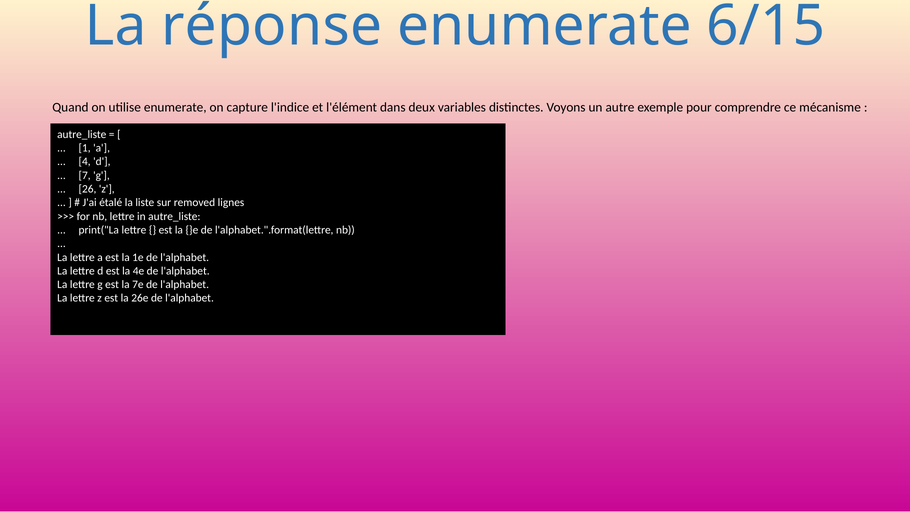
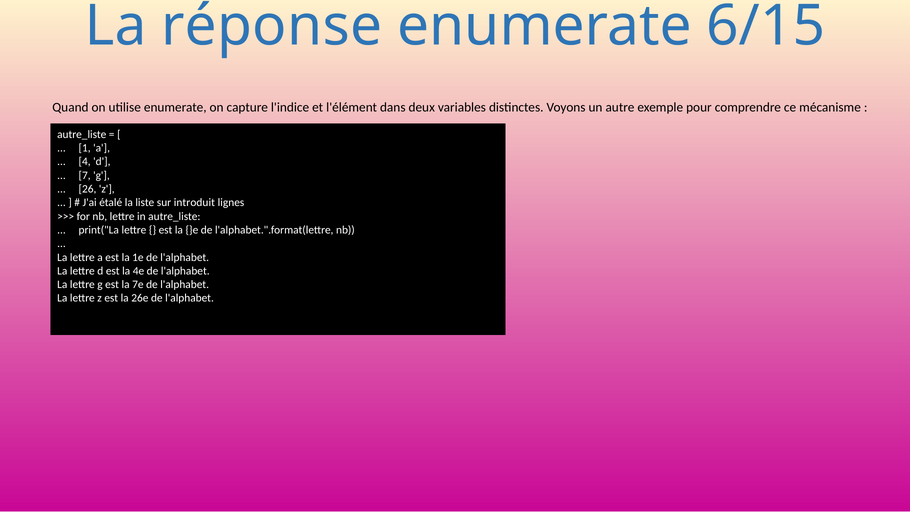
removed: removed -> introduit (194, 203)
